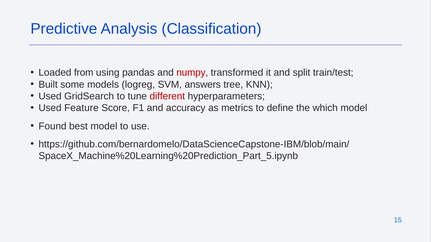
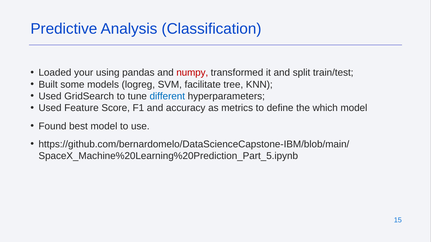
from: from -> your (84, 73)
answers: answers -> facilitate (203, 85)
different colour: red -> blue (167, 96)
